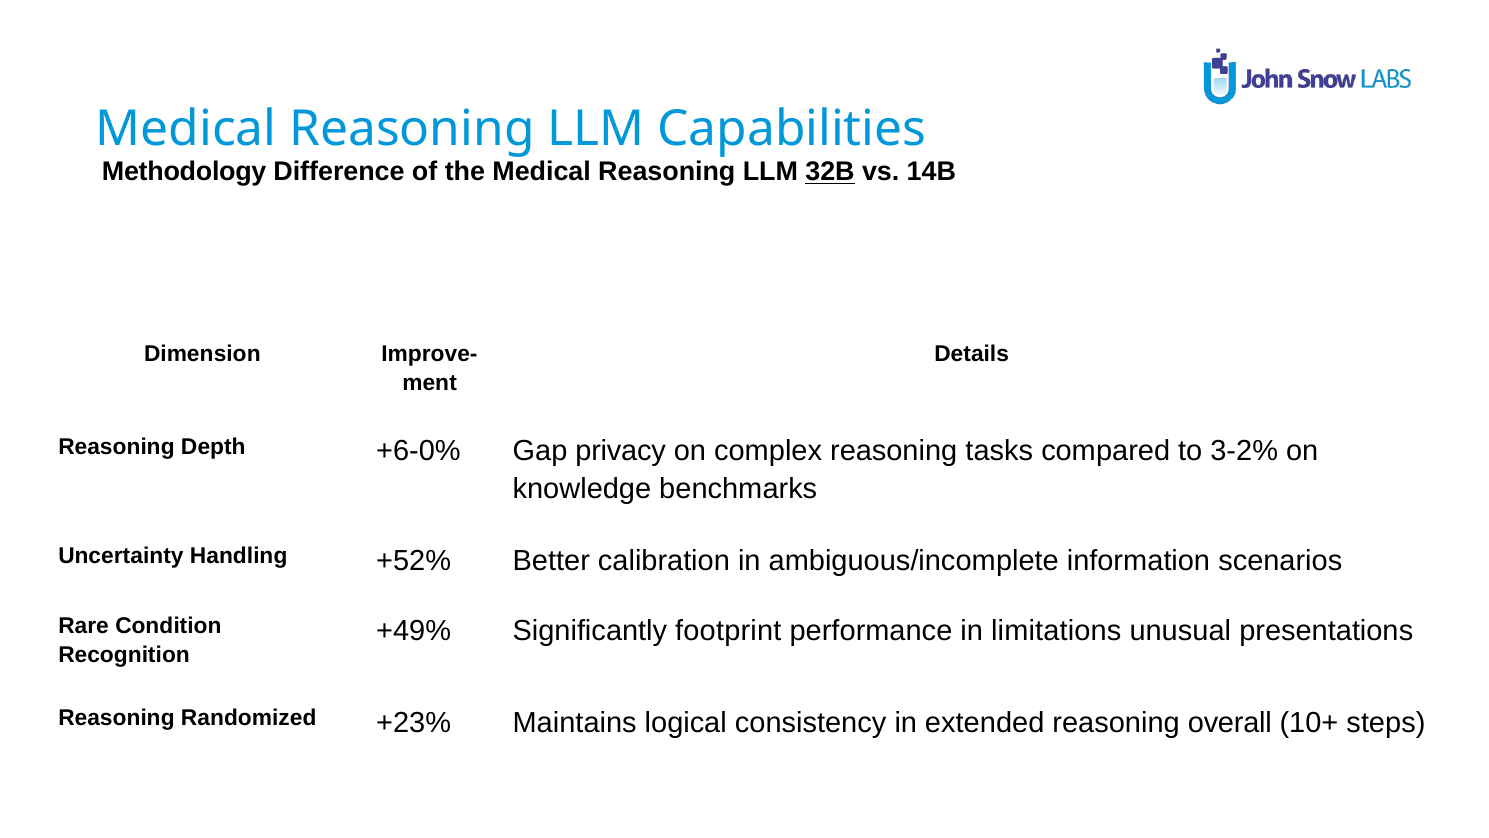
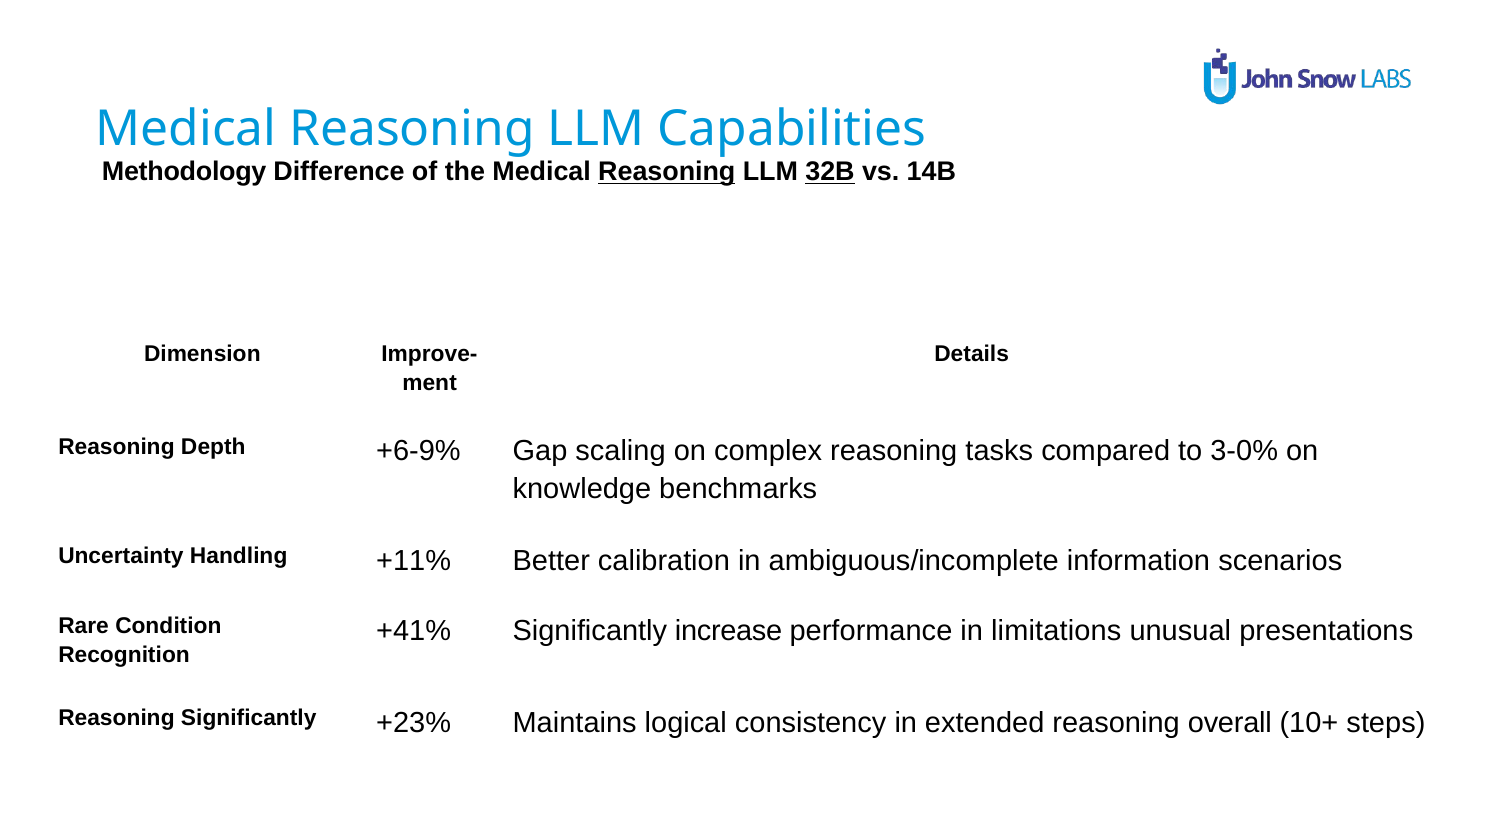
Reasoning underline: none -> present (667, 172)
+6-0%: +6-0% -> +6-9% (418, 451)
privacy: privacy -> scaling (621, 451)
3-2%: 3-2% -> 3-0% (1244, 451)
+52%: +52% -> +11% (414, 561)
+49%: +49% -> +41% (414, 630)
footprint: footprint -> increase (729, 630)
Reasoning Randomized: Randomized -> Significantly (249, 718)
